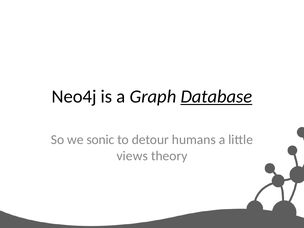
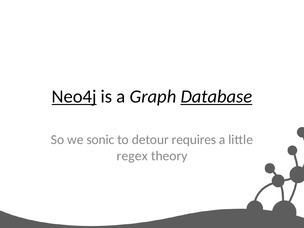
Neo4j underline: none -> present (74, 97)
humans: humans -> requires (194, 140)
views: views -> regex (132, 156)
